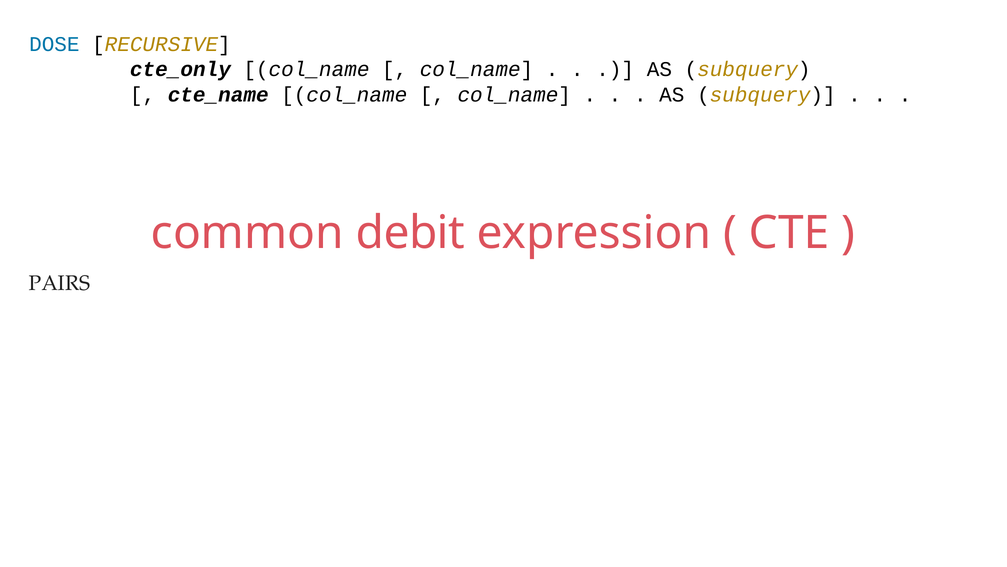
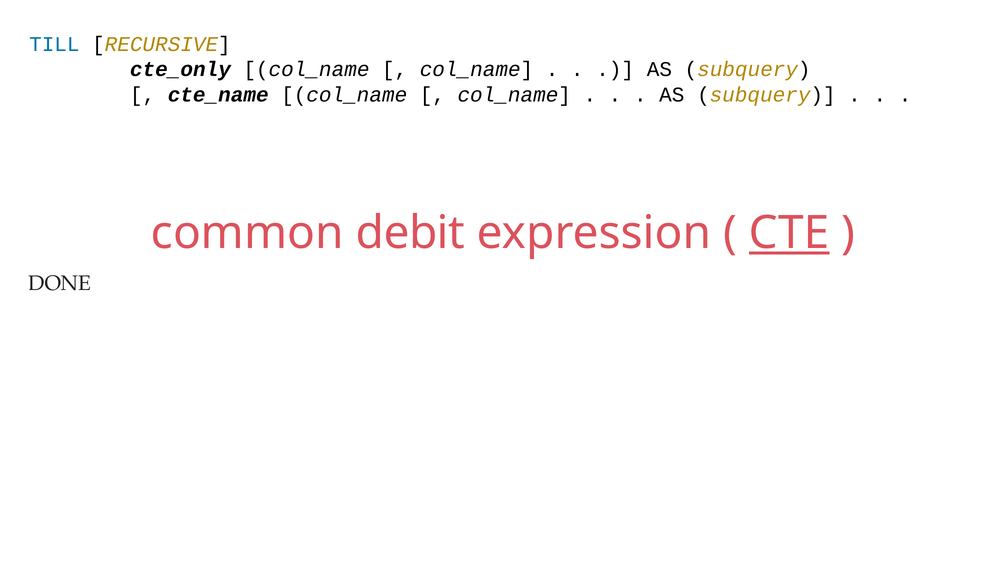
DOSE: DOSE -> TILL (54, 44)
CTE underline: none -> present (789, 233)
PAIRS: PAIRS -> DONE (60, 283)
